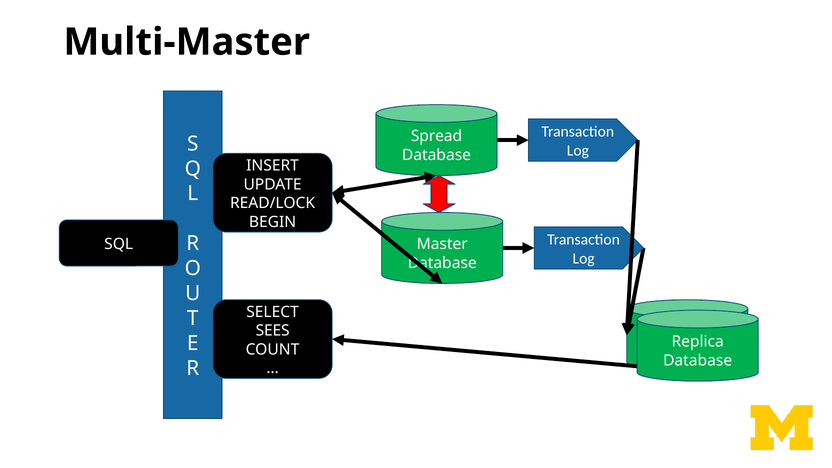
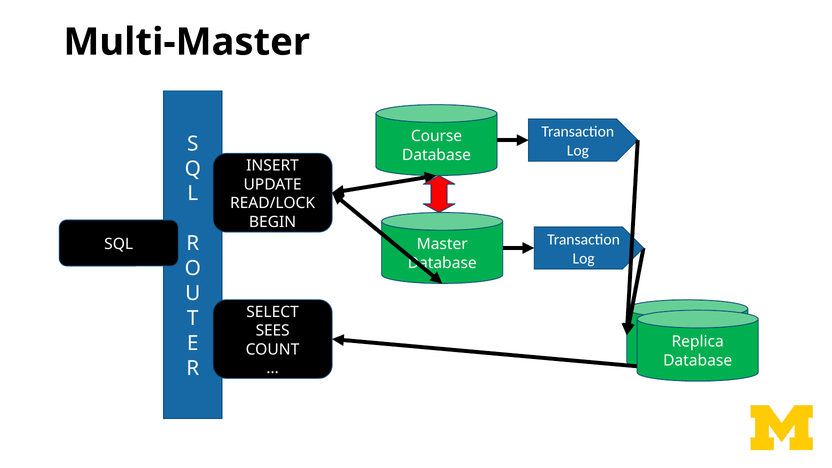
Spread: Spread -> Course (436, 136)
